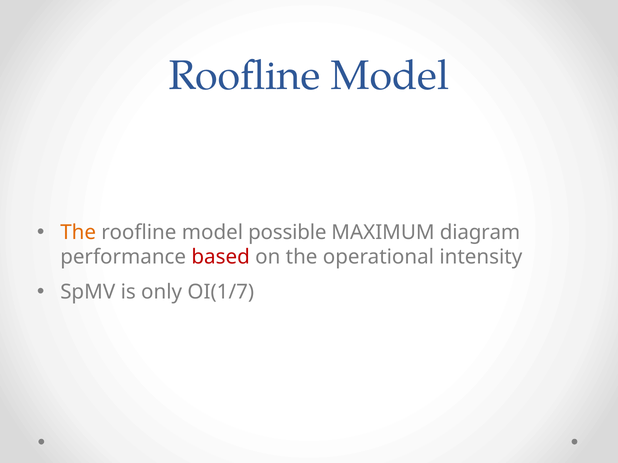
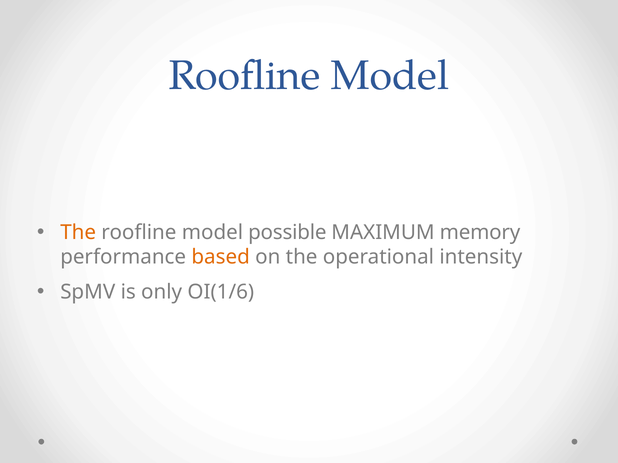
diagram: diagram -> memory (480, 233)
based colour: red -> orange (221, 257)
OI(1/7: OI(1/7 -> OI(1/6 (221, 292)
